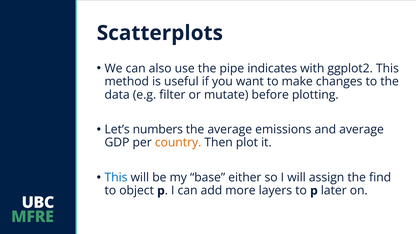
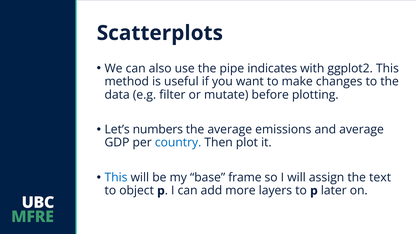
country colour: orange -> blue (178, 143)
either: either -> frame (245, 178)
find: find -> text (380, 178)
